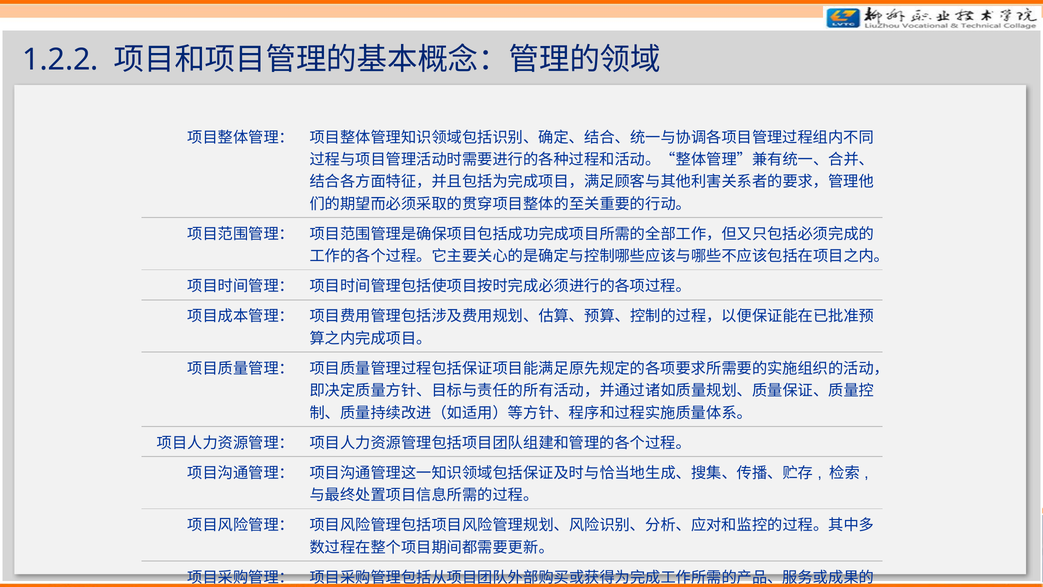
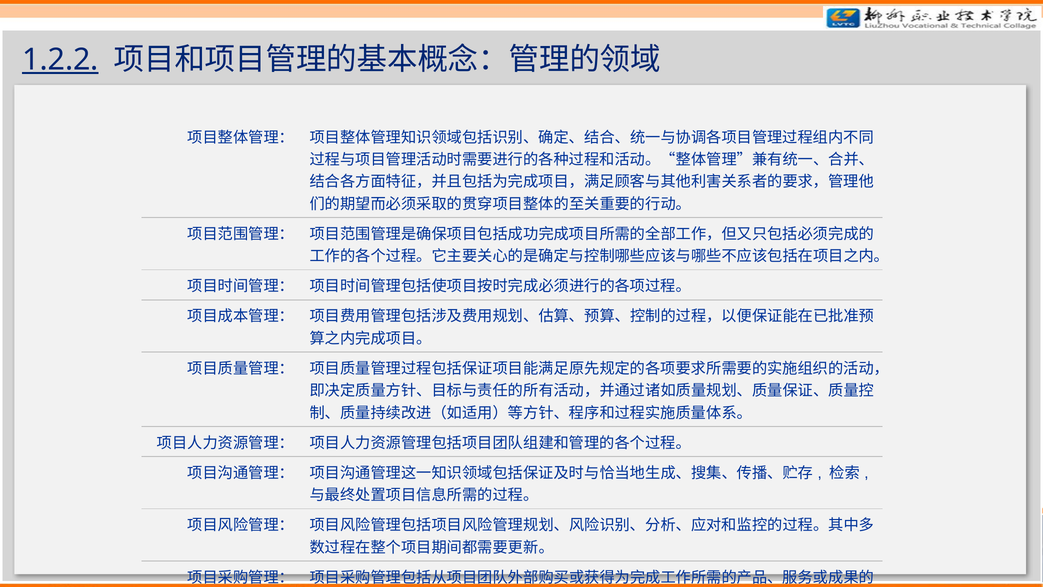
1.2.2 underline: none -> present (60, 60)
